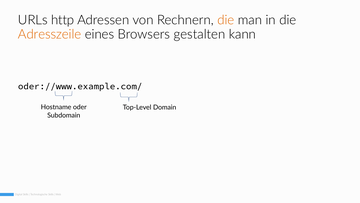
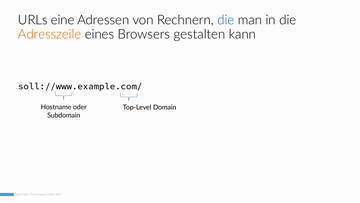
http: http -> eine (63, 20)
die colour: orange -> blue (226, 20)
oder://www.example.com/: oder://www.example.com/ -> soll://www.example.com/ (80, 86)
